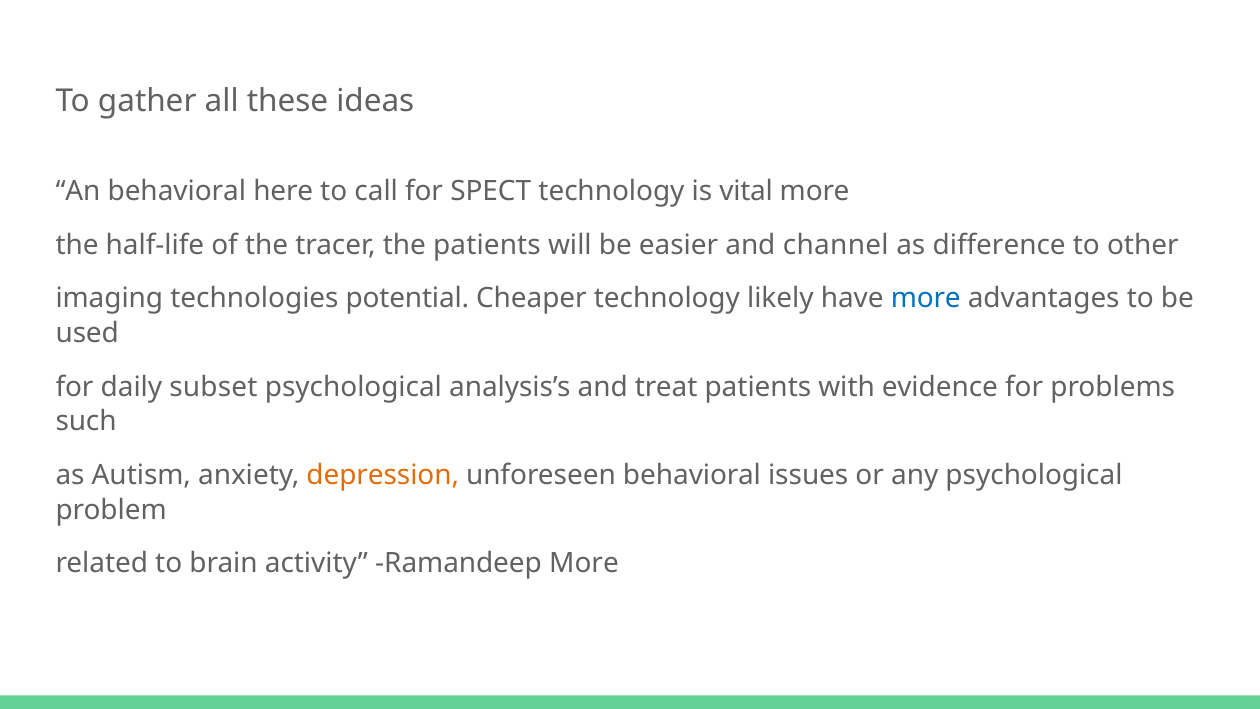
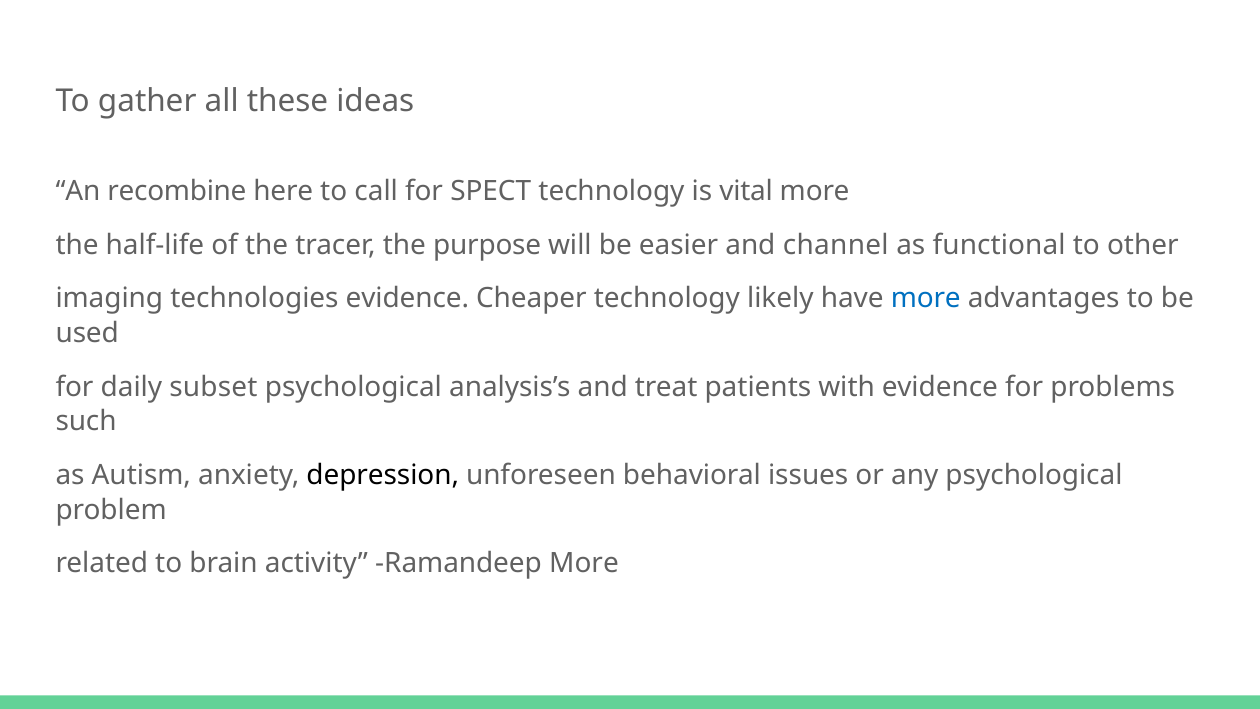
An behavioral: behavioral -> recombine (177, 191)
the patients: patients -> purpose (487, 245)
difference: difference -> functional (999, 245)
technologies potential: potential -> evidence (407, 298)
depression colour: orange -> black (383, 475)
